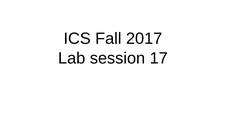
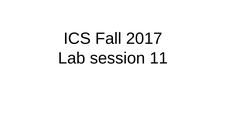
17: 17 -> 11 (159, 58)
